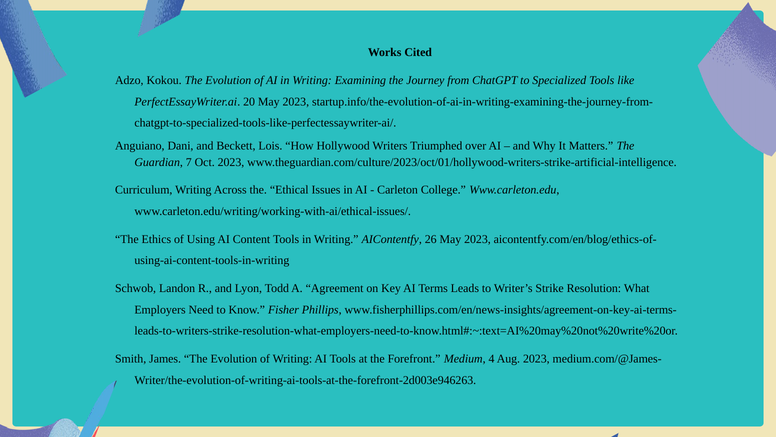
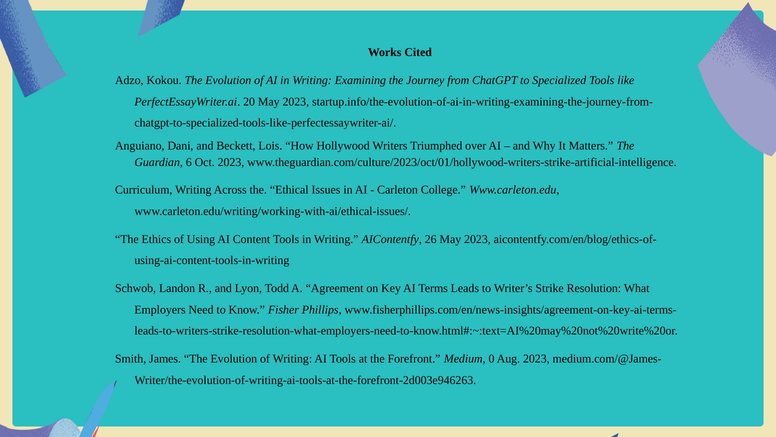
7: 7 -> 6 (189, 162)
4: 4 -> 0 (492, 358)
